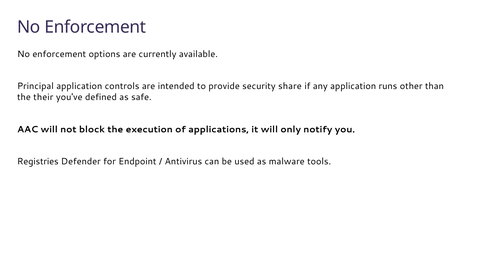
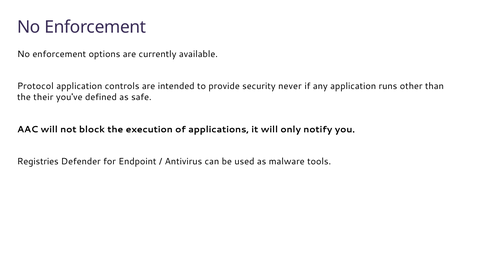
Principal: Principal -> Protocol (35, 86)
share: share -> never (290, 86)
